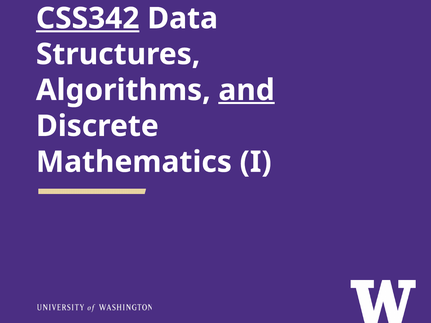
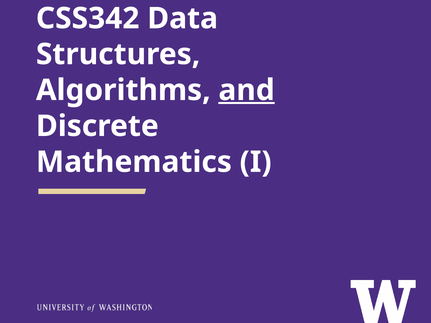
CSS342 underline: present -> none (88, 18)
